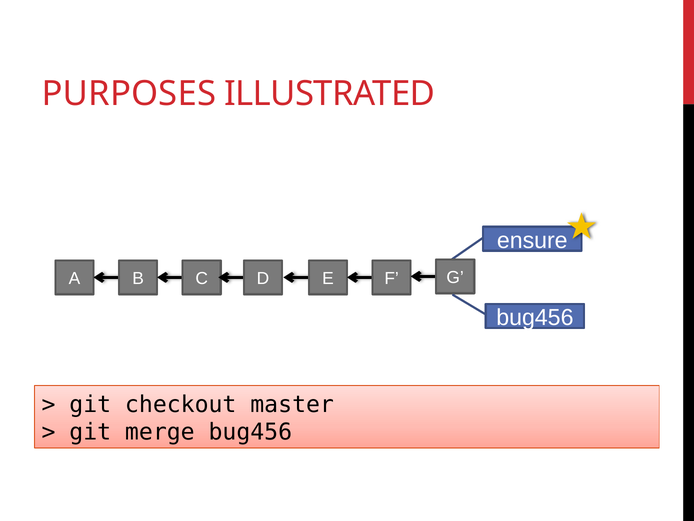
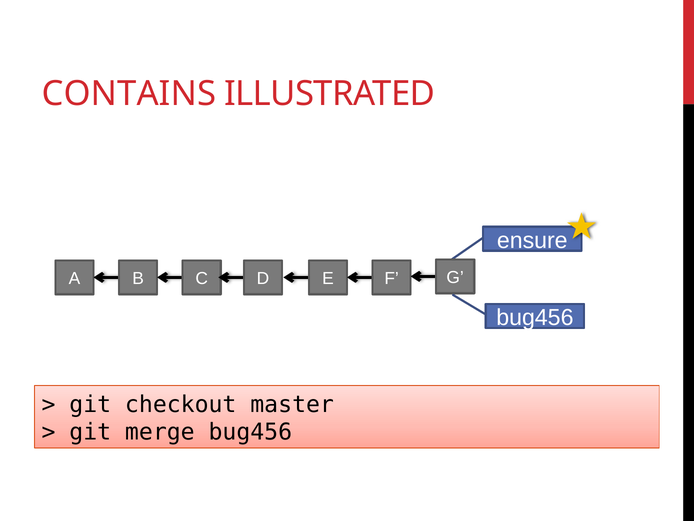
PURPOSES: PURPOSES -> CONTAINS (129, 94)
